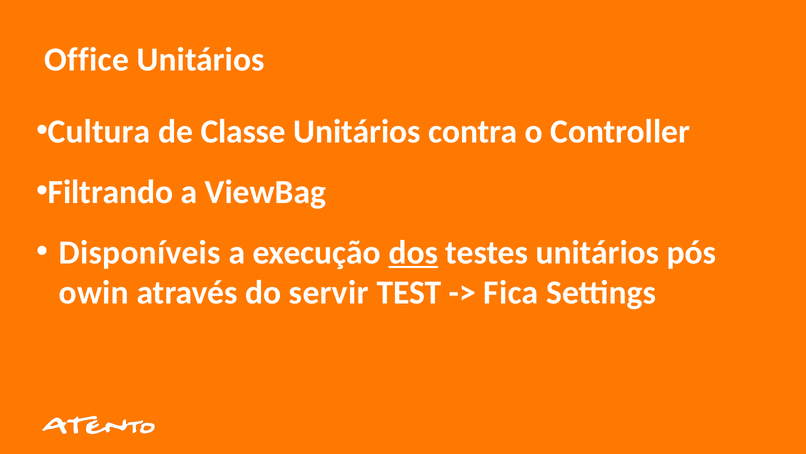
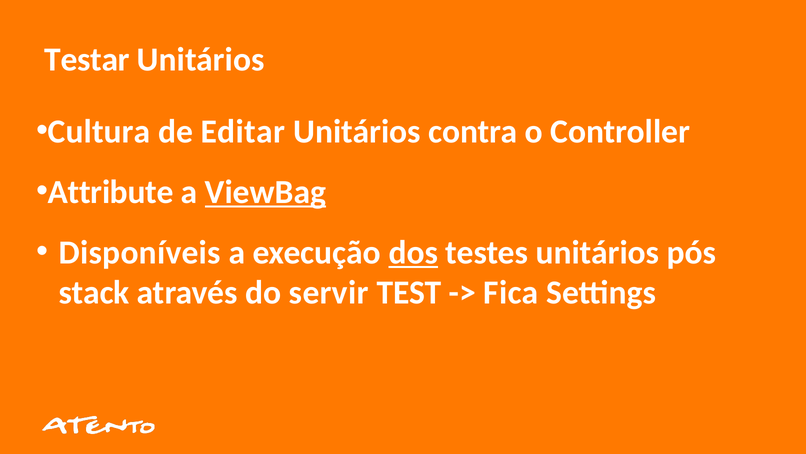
Office: Office -> Testar (87, 59)
Classe: Classe -> Editar (243, 131)
Filtrando: Filtrando -> Attribute (111, 192)
ViewBag underline: none -> present (265, 192)
owin: owin -> stack (94, 292)
